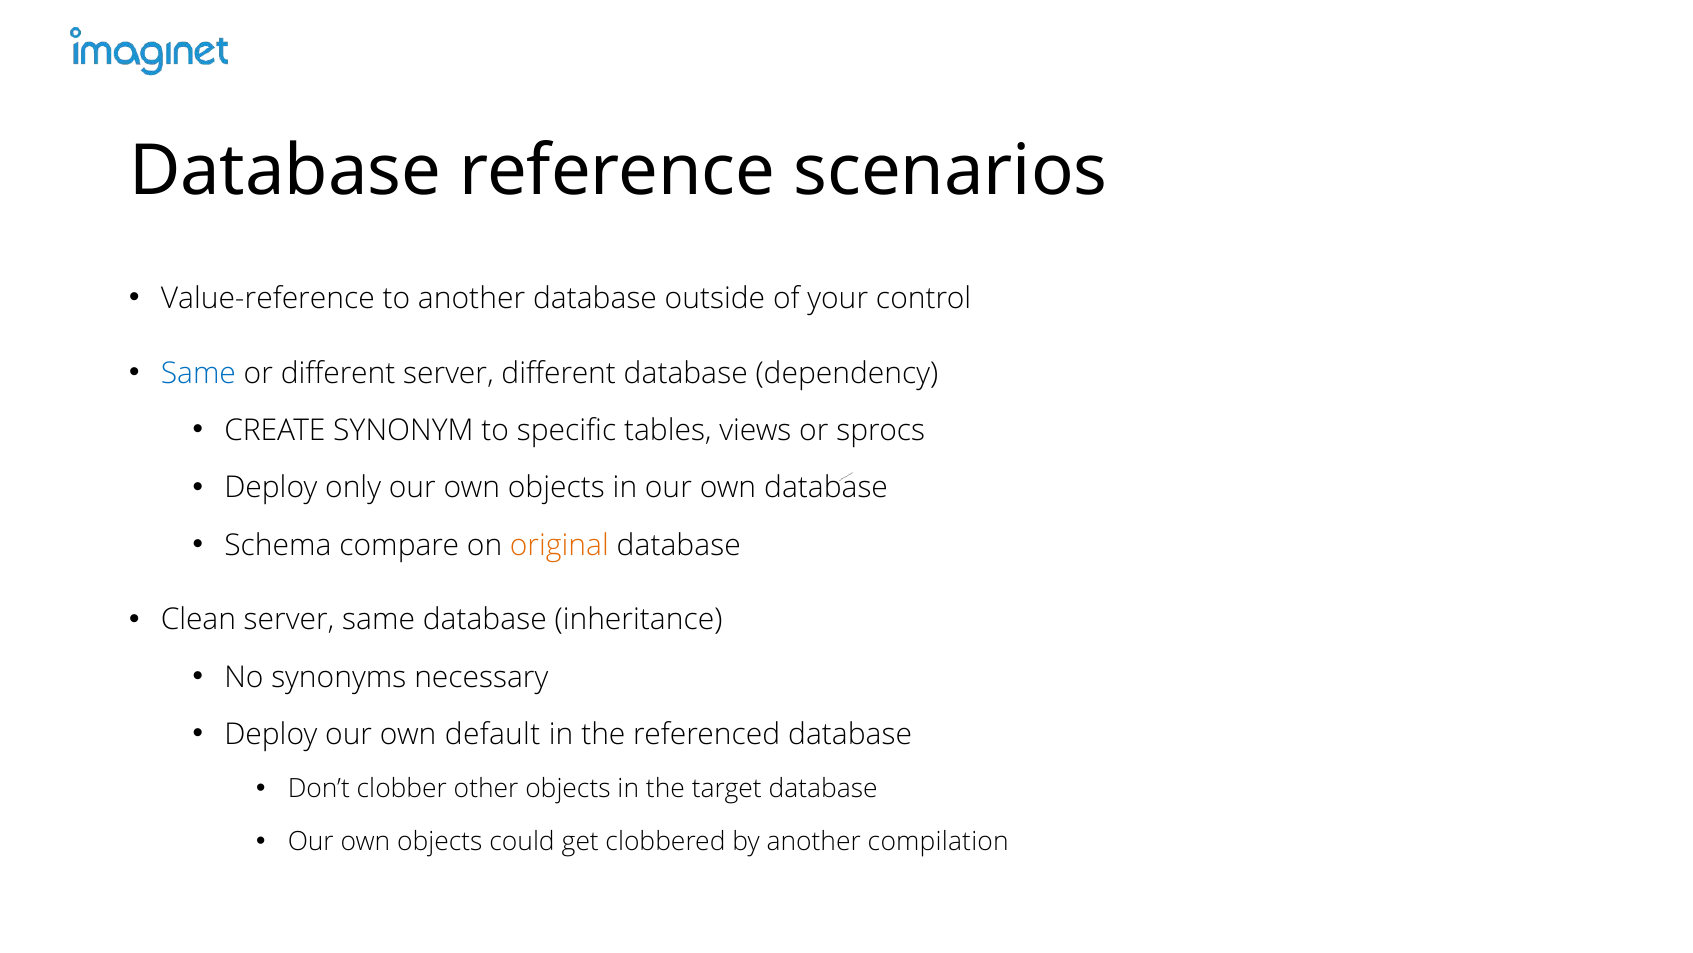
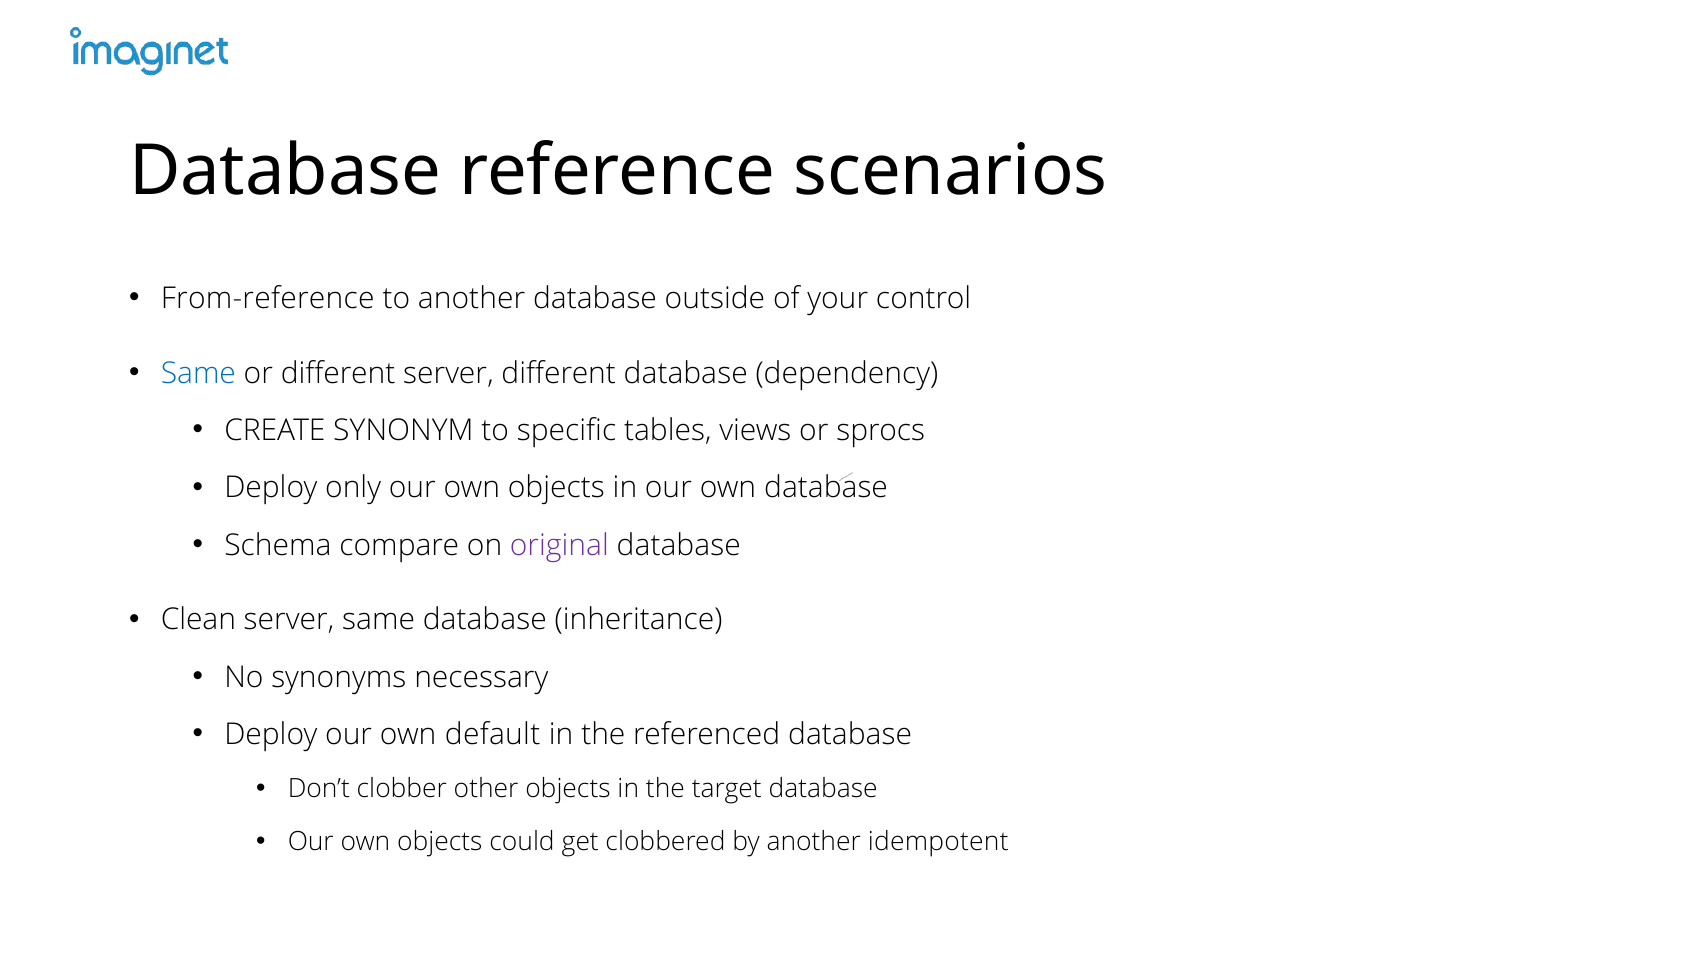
Value-reference: Value-reference -> From-reference (268, 298)
original colour: orange -> purple (559, 545)
compilation: compilation -> idempotent (938, 841)
